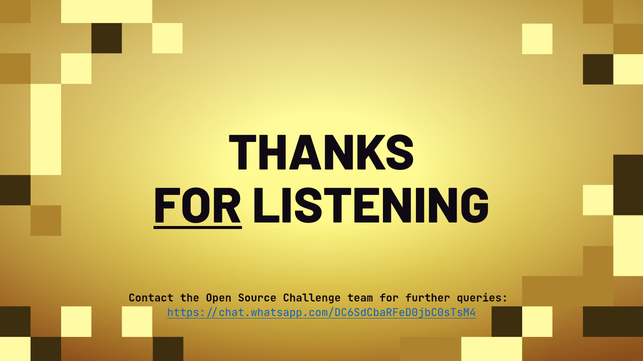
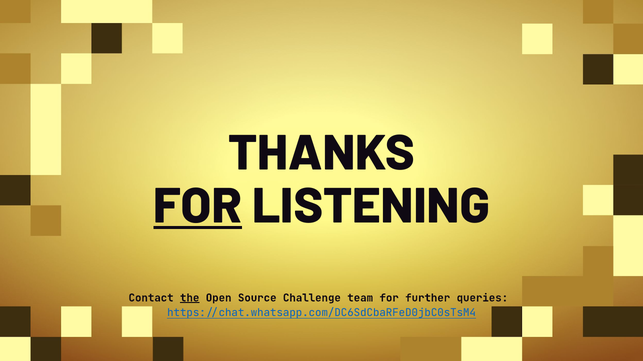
the underline: none -> present (190, 298)
